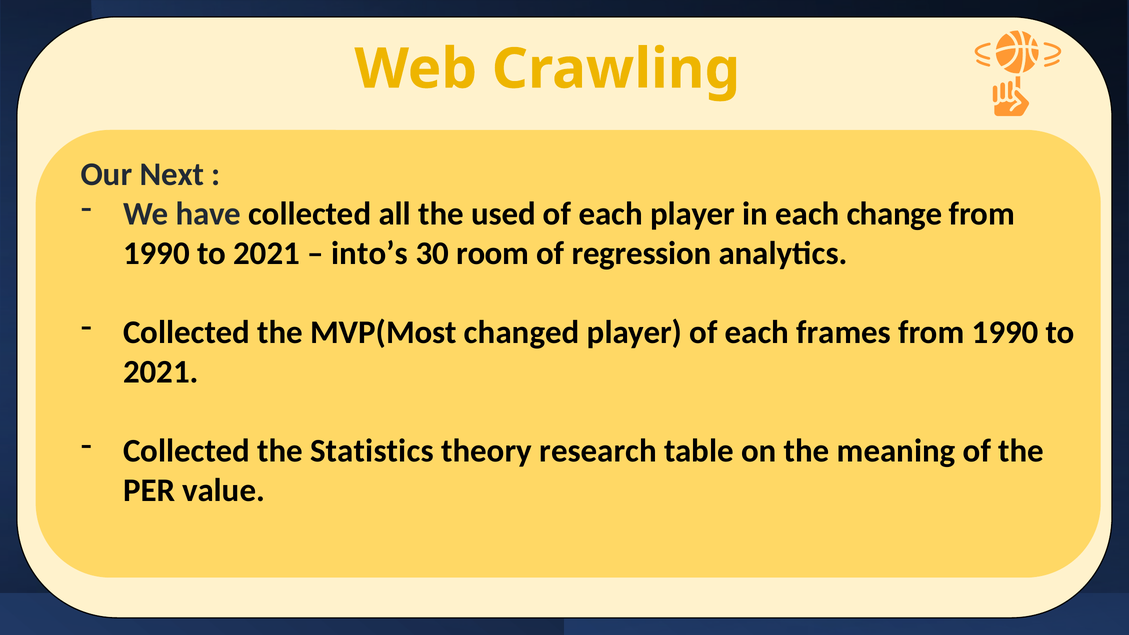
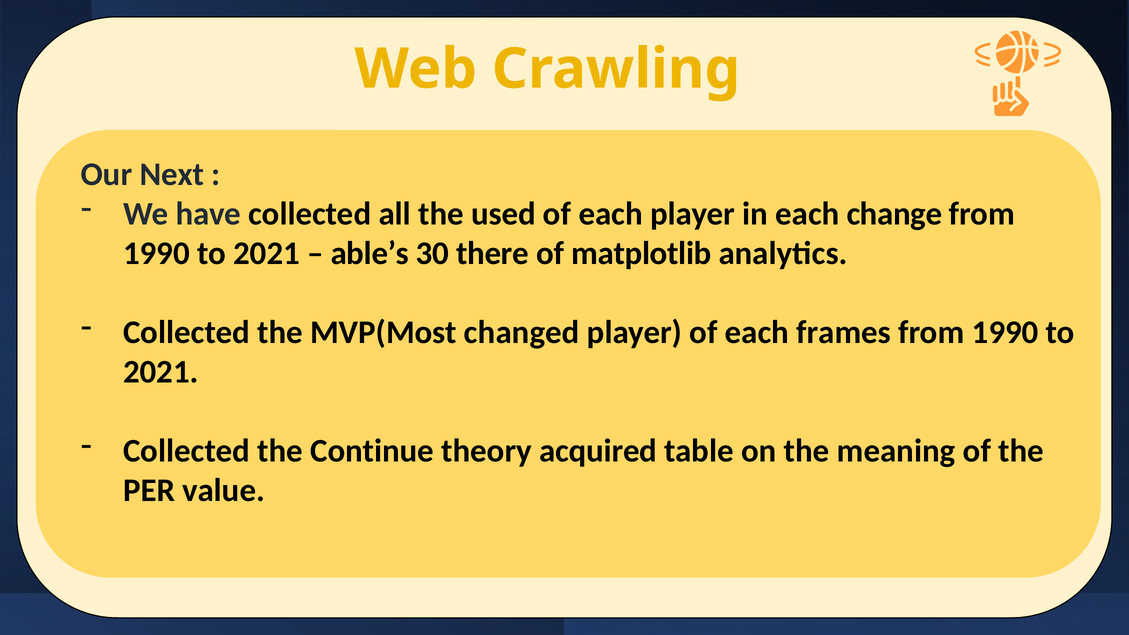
into’s: into’s -> able’s (370, 253)
room: room -> there (493, 253)
regression: regression -> matplotlib (642, 253)
Statistics: Statistics -> Continue (372, 451)
research: research -> acquired (598, 451)
